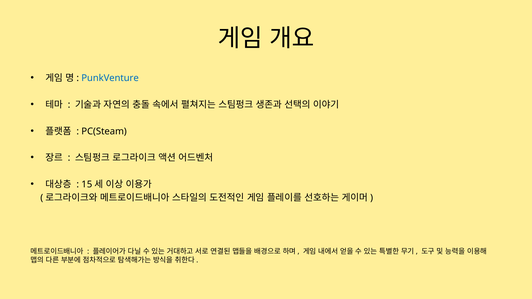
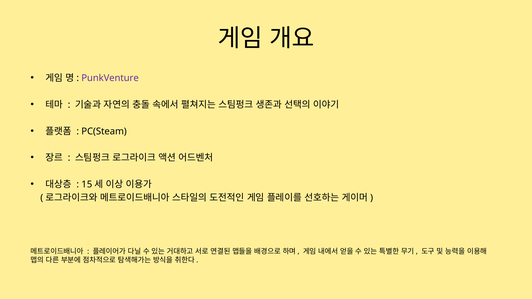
PunkVenture colour: blue -> purple (110, 78)
